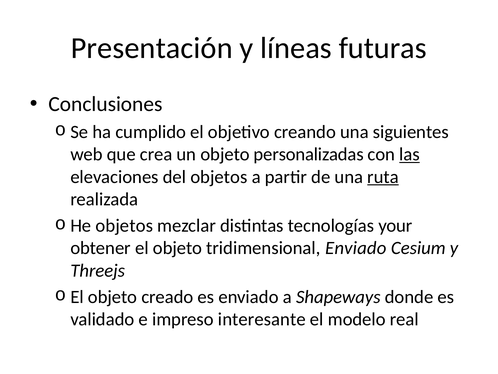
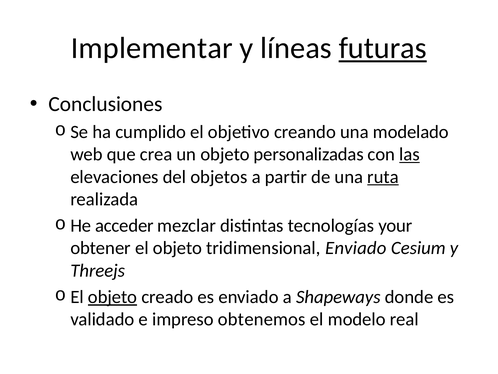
Presentación: Presentación -> Implementar (152, 48)
futuras underline: none -> present (383, 48)
siguientes: siguientes -> modelado (411, 132)
He objetos: objetos -> acceder (124, 225)
objeto underline: none -> present (113, 297)
interesante: interesante -> obtenemos (262, 319)
